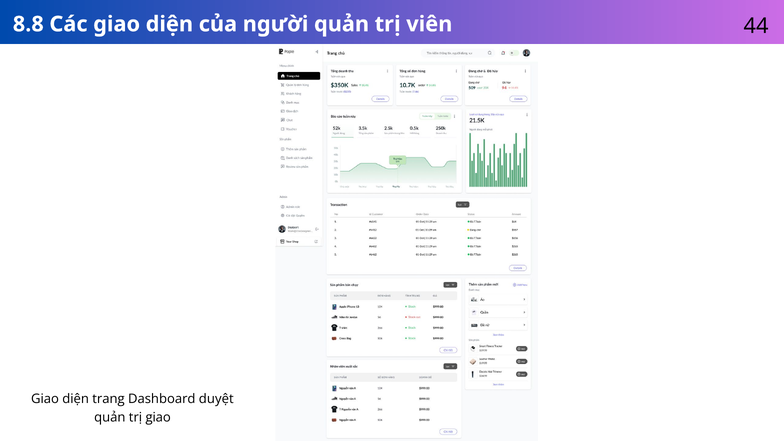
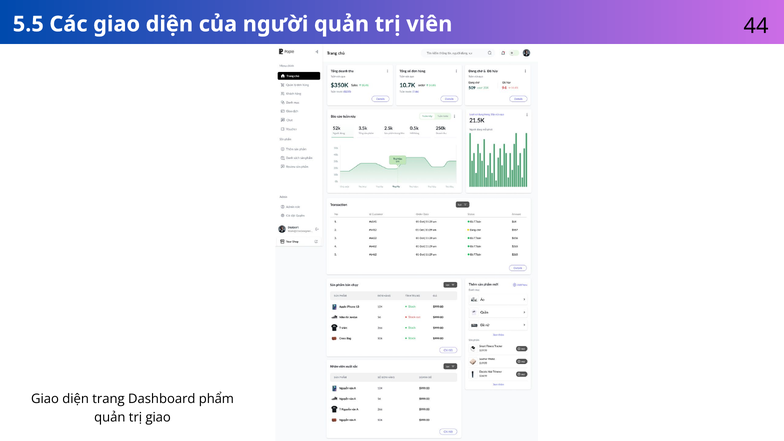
8.8: 8.8 -> 5.5 (28, 24)
duyệt: duyệt -> phẩm (216, 399)
